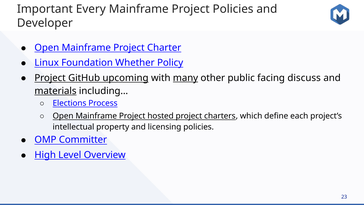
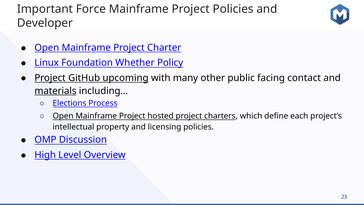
Every: Every -> Force (91, 9)
many underline: present -> none (186, 78)
discuss: discuss -> contact (304, 78)
Committer: Committer -> Discussion (83, 140)
